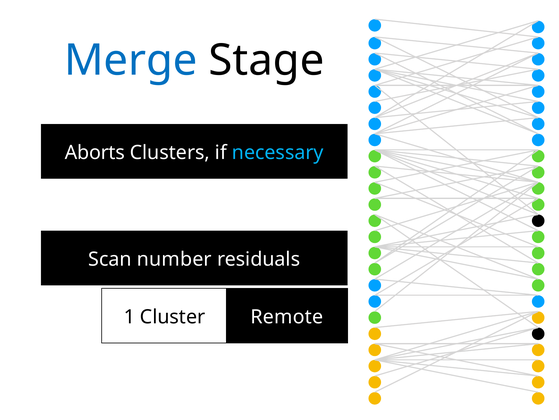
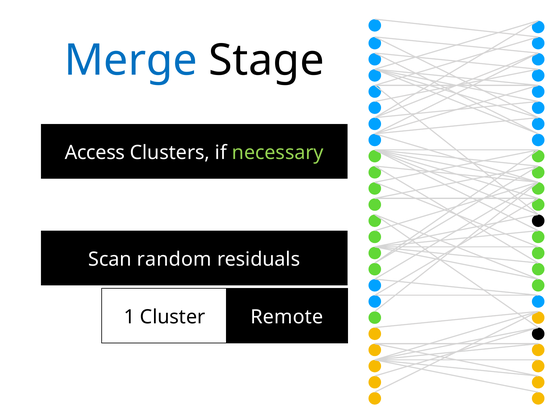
Aborts: Aborts -> Access (95, 153)
necessary colour: light blue -> light green (278, 153)
number: number -> random (174, 259)
